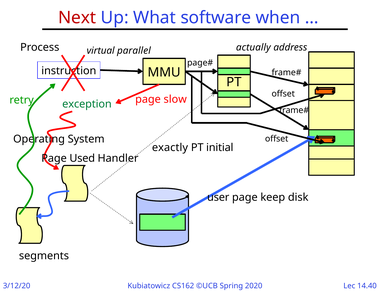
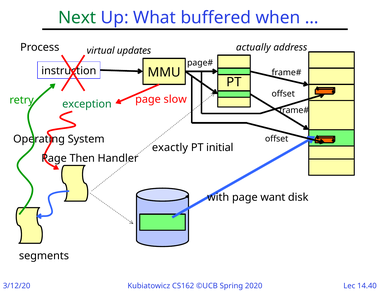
Next colour: red -> green (77, 18)
software: software -> buffered (216, 18)
parallel: parallel -> updates (134, 51)
Used: Used -> Then (82, 159)
user: user -> with (218, 198)
keep: keep -> want (273, 198)
